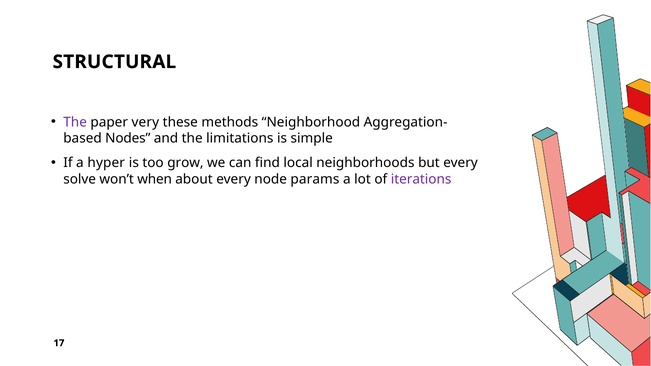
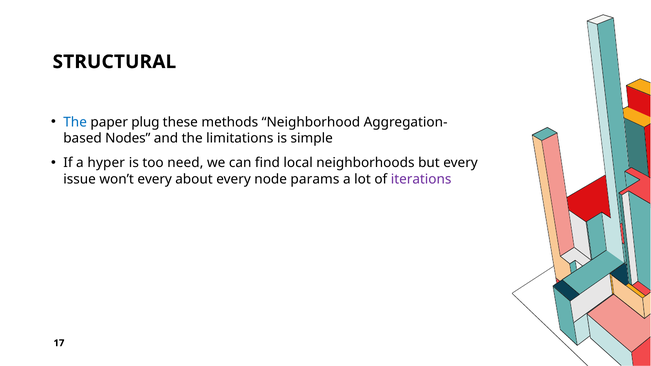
The colour: purple -> blue (75, 122)
very: very -> plug (145, 122)
grow: grow -> need (185, 163)
solve: solve -> issue (80, 179)
won’t when: when -> every (155, 179)
